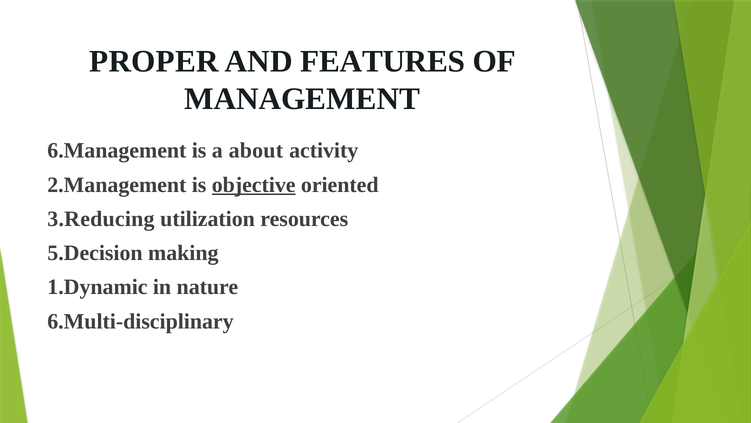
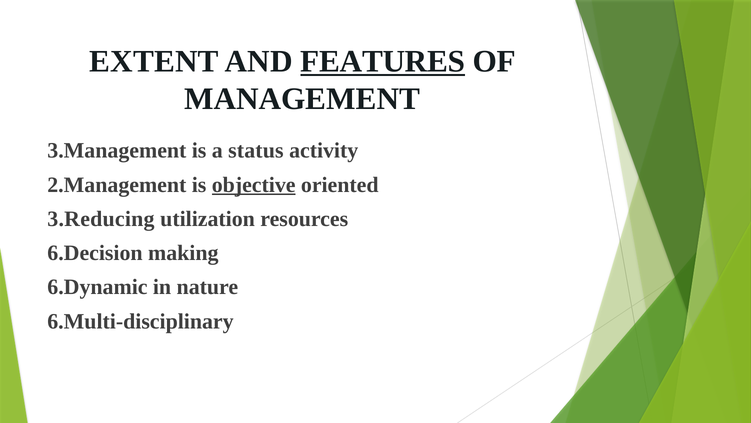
PROPER: PROPER -> EXTENT (154, 61)
FEATURES underline: none -> present (383, 61)
6.Management: 6.Management -> 3.Management (117, 151)
about: about -> status (256, 151)
5.Decision: 5.Decision -> 6.Decision (95, 253)
1.Dynamic: 1.Dynamic -> 6.Dynamic (97, 287)
